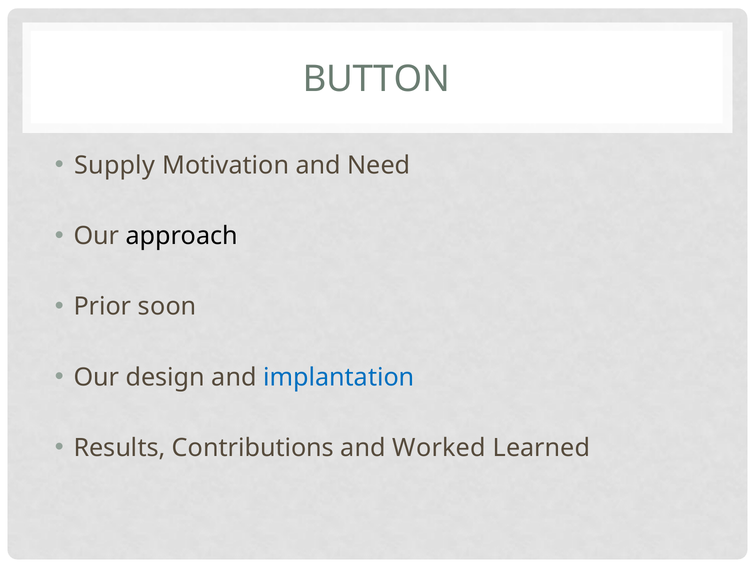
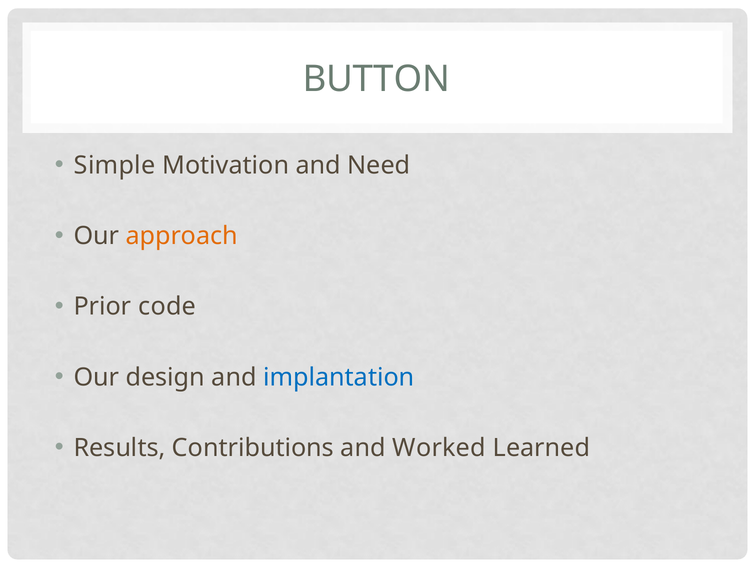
Supply: Supply -> Simple (115, 165)
approach colour: black -> orange (182, 236)
soon: soon -> code (167, 306)
